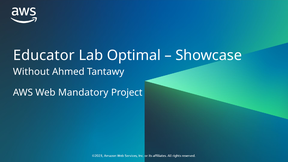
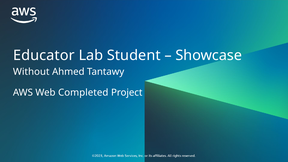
Optimal: Optimal -> Student (134, 55)
Mandatory: Mandatory -> Completed (83, 92)
